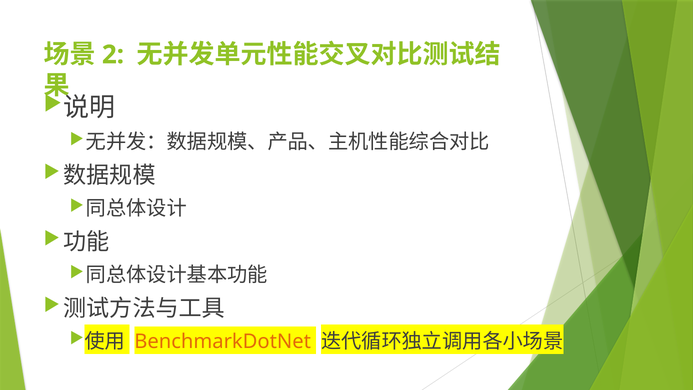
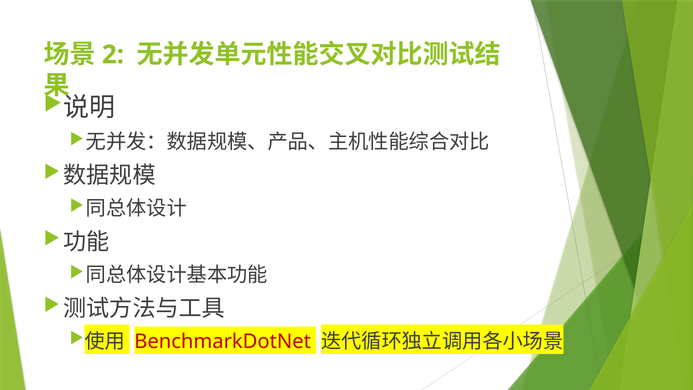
BenchmarkDotNet colour: orange -> red (223, 341)
